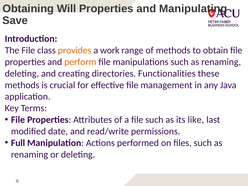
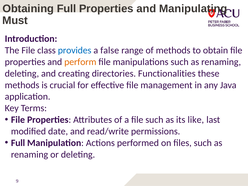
Obtaining Will: Will -> Full (66, 9)
Save: Save -> Must (15, 21)
provides colour: orange -> blue (75, 50)
work: work -> false (110, 50)
